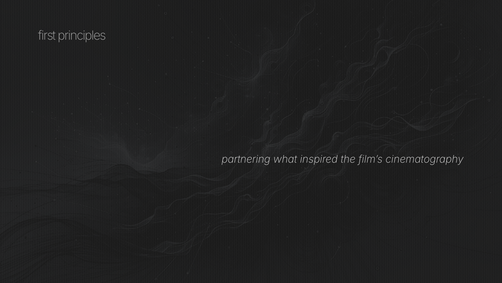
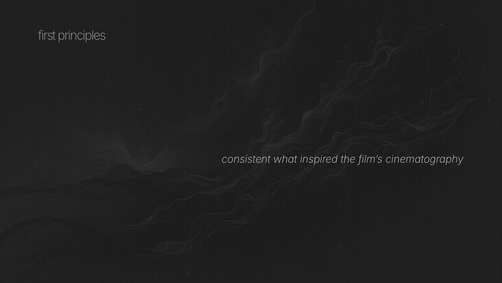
partnering: partnering -> consistent (246, 159)
